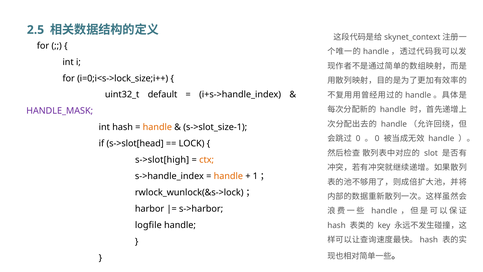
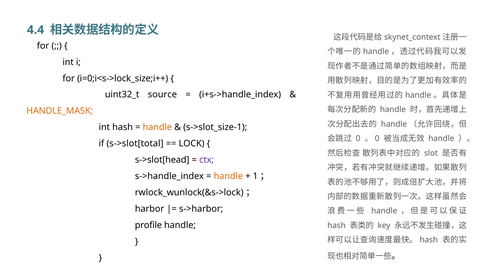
2.5: 2.5 -> 4.4 (36, 30)
default: default -> source (162, 95)
HANDLE_MASK colour: purple -> orange (60, 111)
s->slot[head: s->slot[head -> s->slot[total (135, 143)
s->slot[high: s->slot[high -> s->slot[head (162, 160)
ctx colour: orange -> purple (207, 160)
logfile: logfile -> profile (148, 225)
